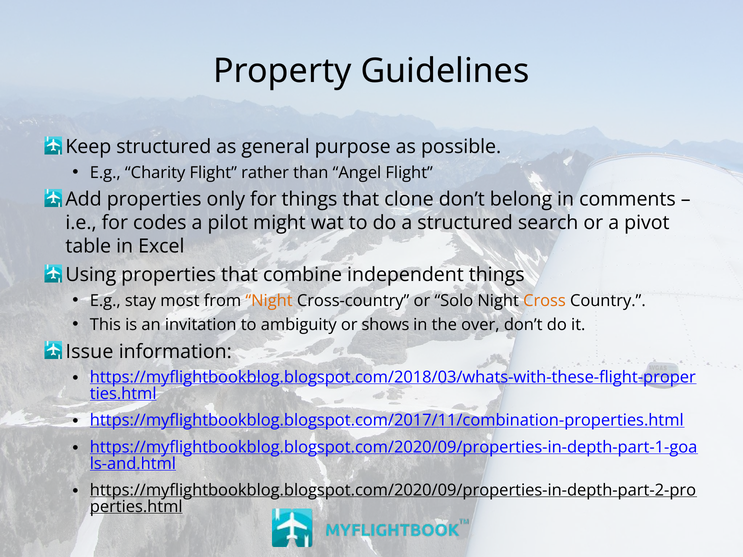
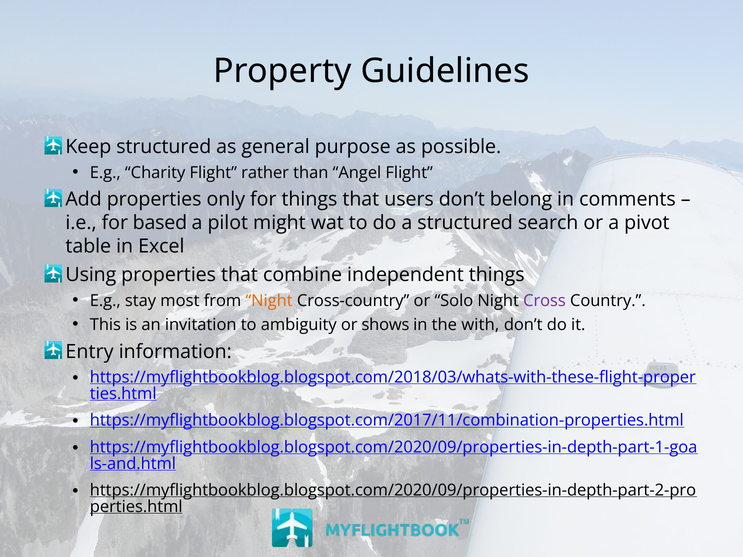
clone: clone -> users (409, 199)
codes: codes -> based (160, 223)
Cross colour: orange -> purple (544, 301)
over: over -> with (480, 325)
Issue: Issue -> Entry (90, 352)
